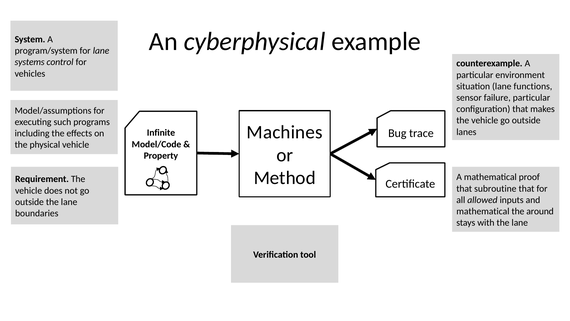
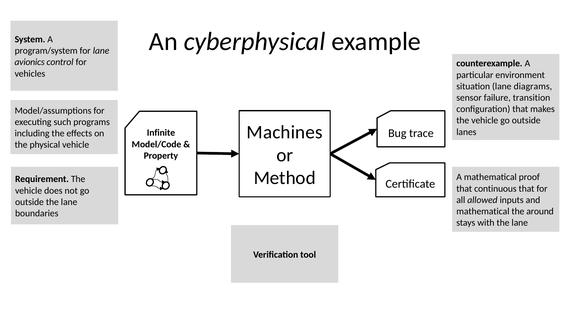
systems: systems -> avionics (30, 62)
functions: functions -> diagrams (533, 86)
failure particular: particular -> transition (531, 98)
subroutine: subroutine -> continuous (495, 188)
